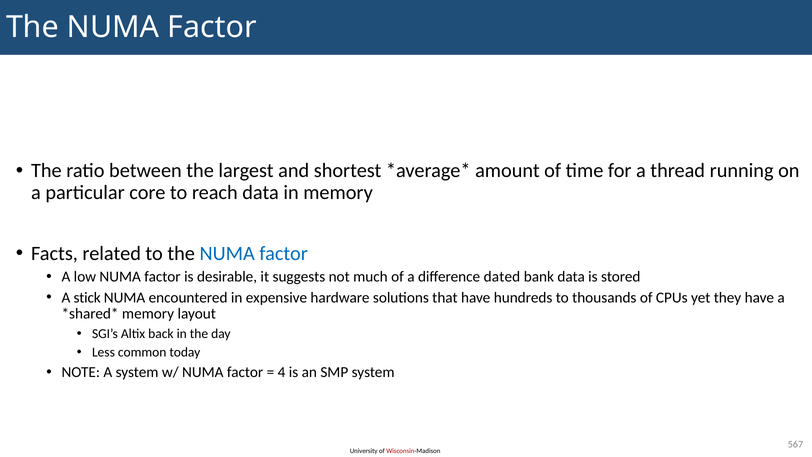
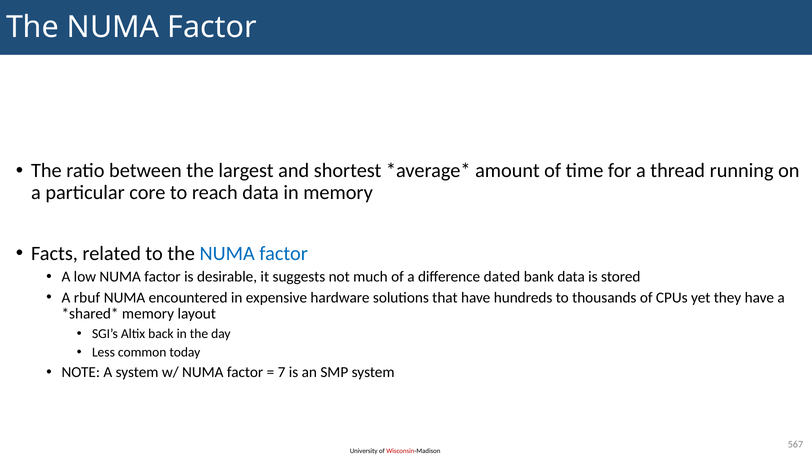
stick: stick -> rbuf (87, 297)
4: 4 -> 7 (282, 372)
